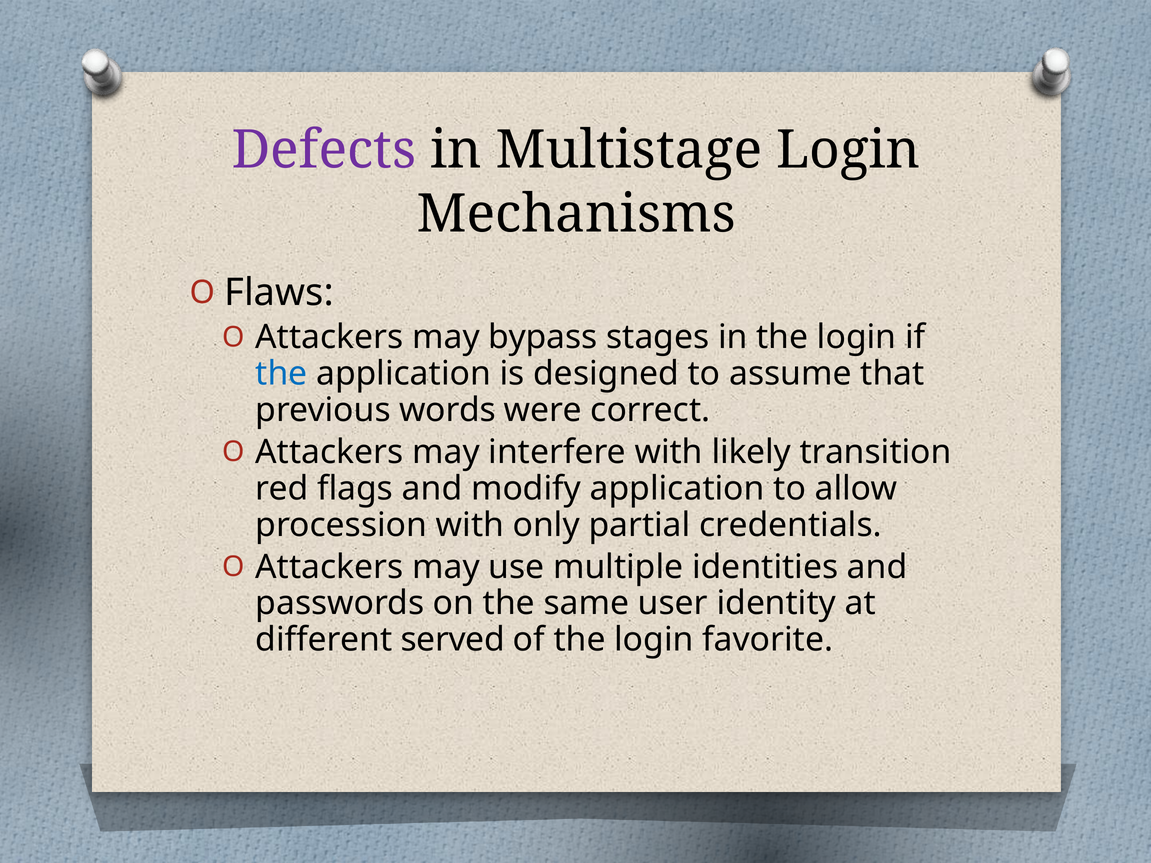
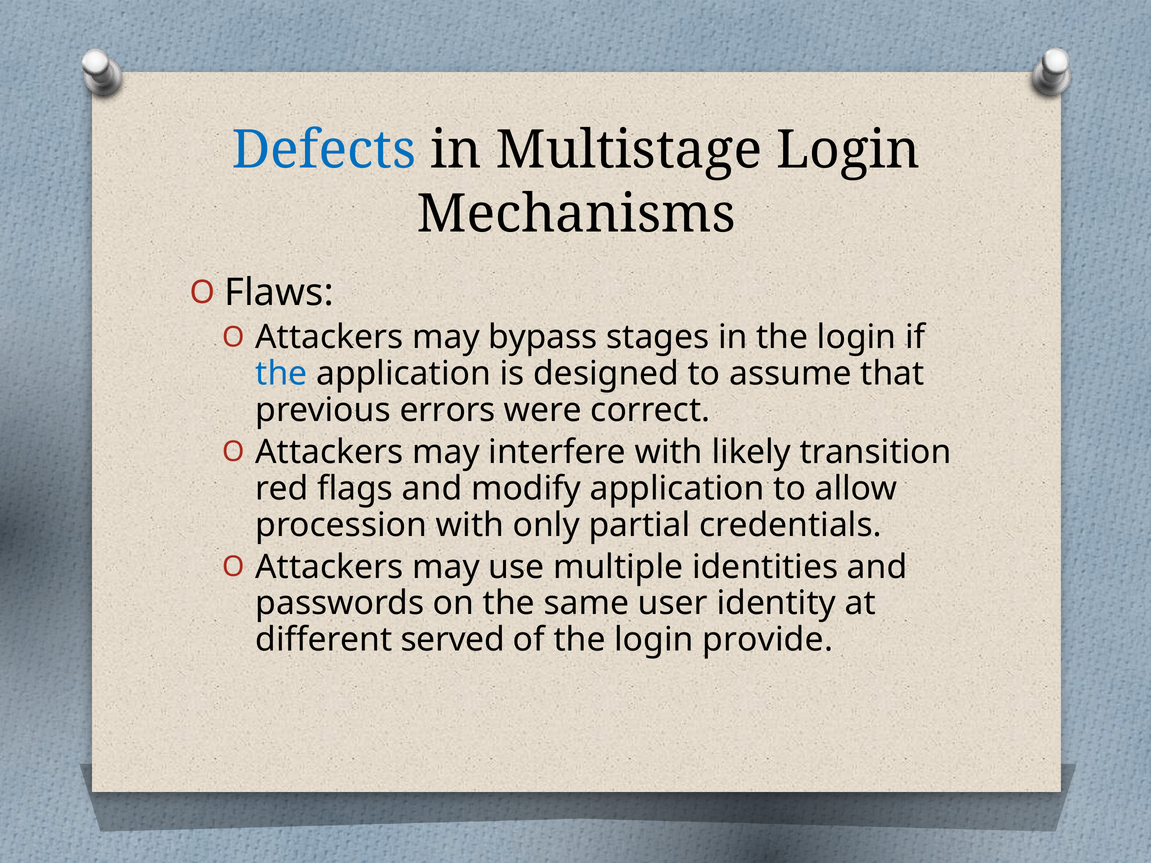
Defects colour: purple -> blue (324, 150)
words: words -> errors (447, 410)
favorite: favorite -> provide (768, 640)
